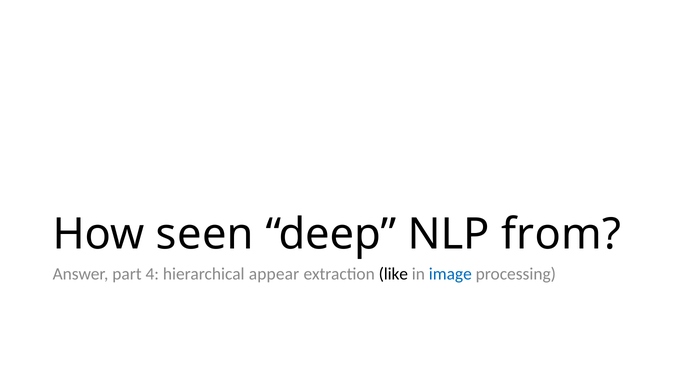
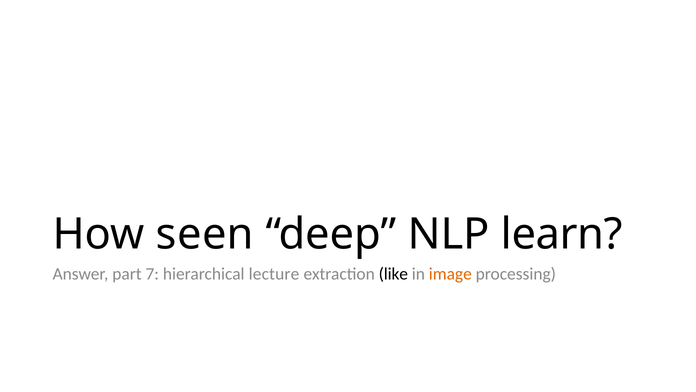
from: from -> learn (562, 234)
4: 4 -> 7 (152, 274)
appear: appear -> lecture (274, 274)
image colour: blue -> orange (450, 274)
